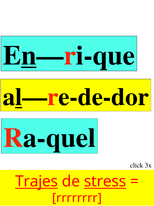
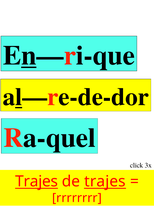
de stress: stress -> trajes (105, 181)
